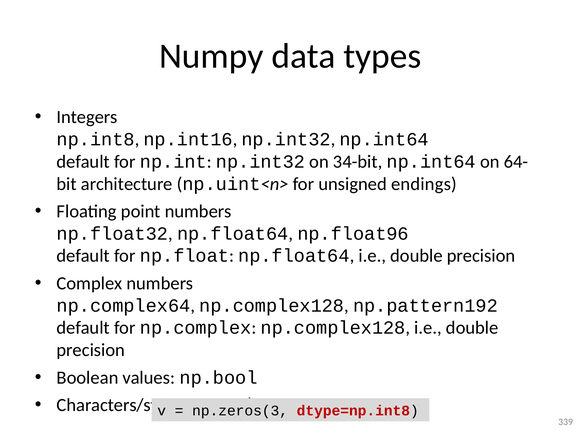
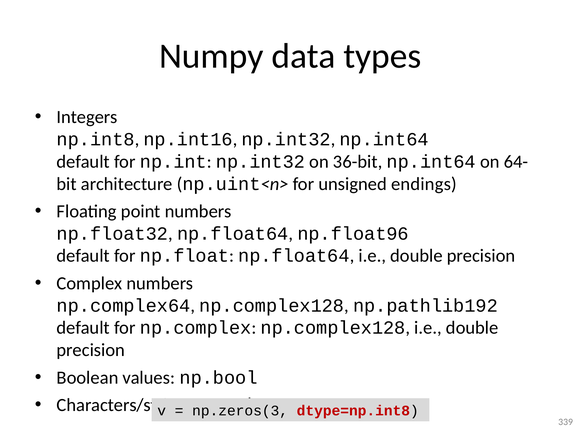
34-bit: 34-bit -> 36-bit (358, 162)
np.pattern192: np.pattern192 -> np.pathlib192 (425, 305)
